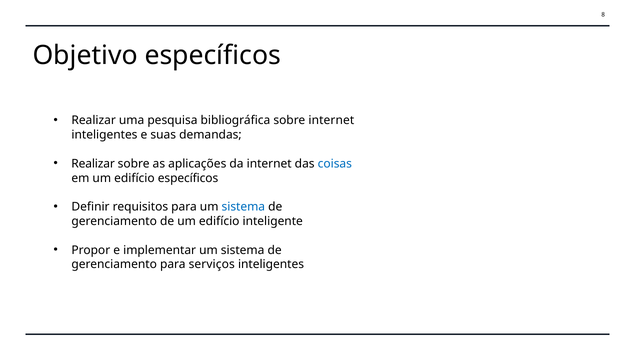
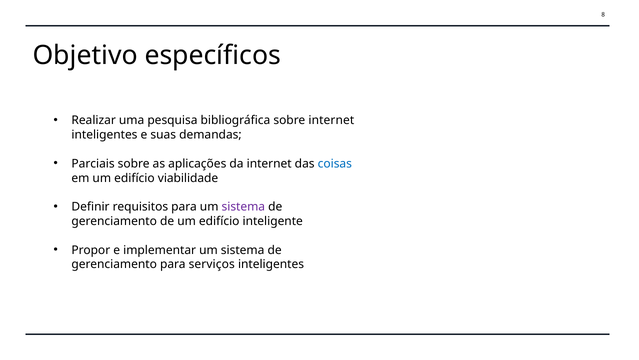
Realizar: Realizar -> Parciais (93, 163)
edifício específicos: específicos -> viabilidade (188, 178)
sistema colour: blue -> purple (243, 207)
